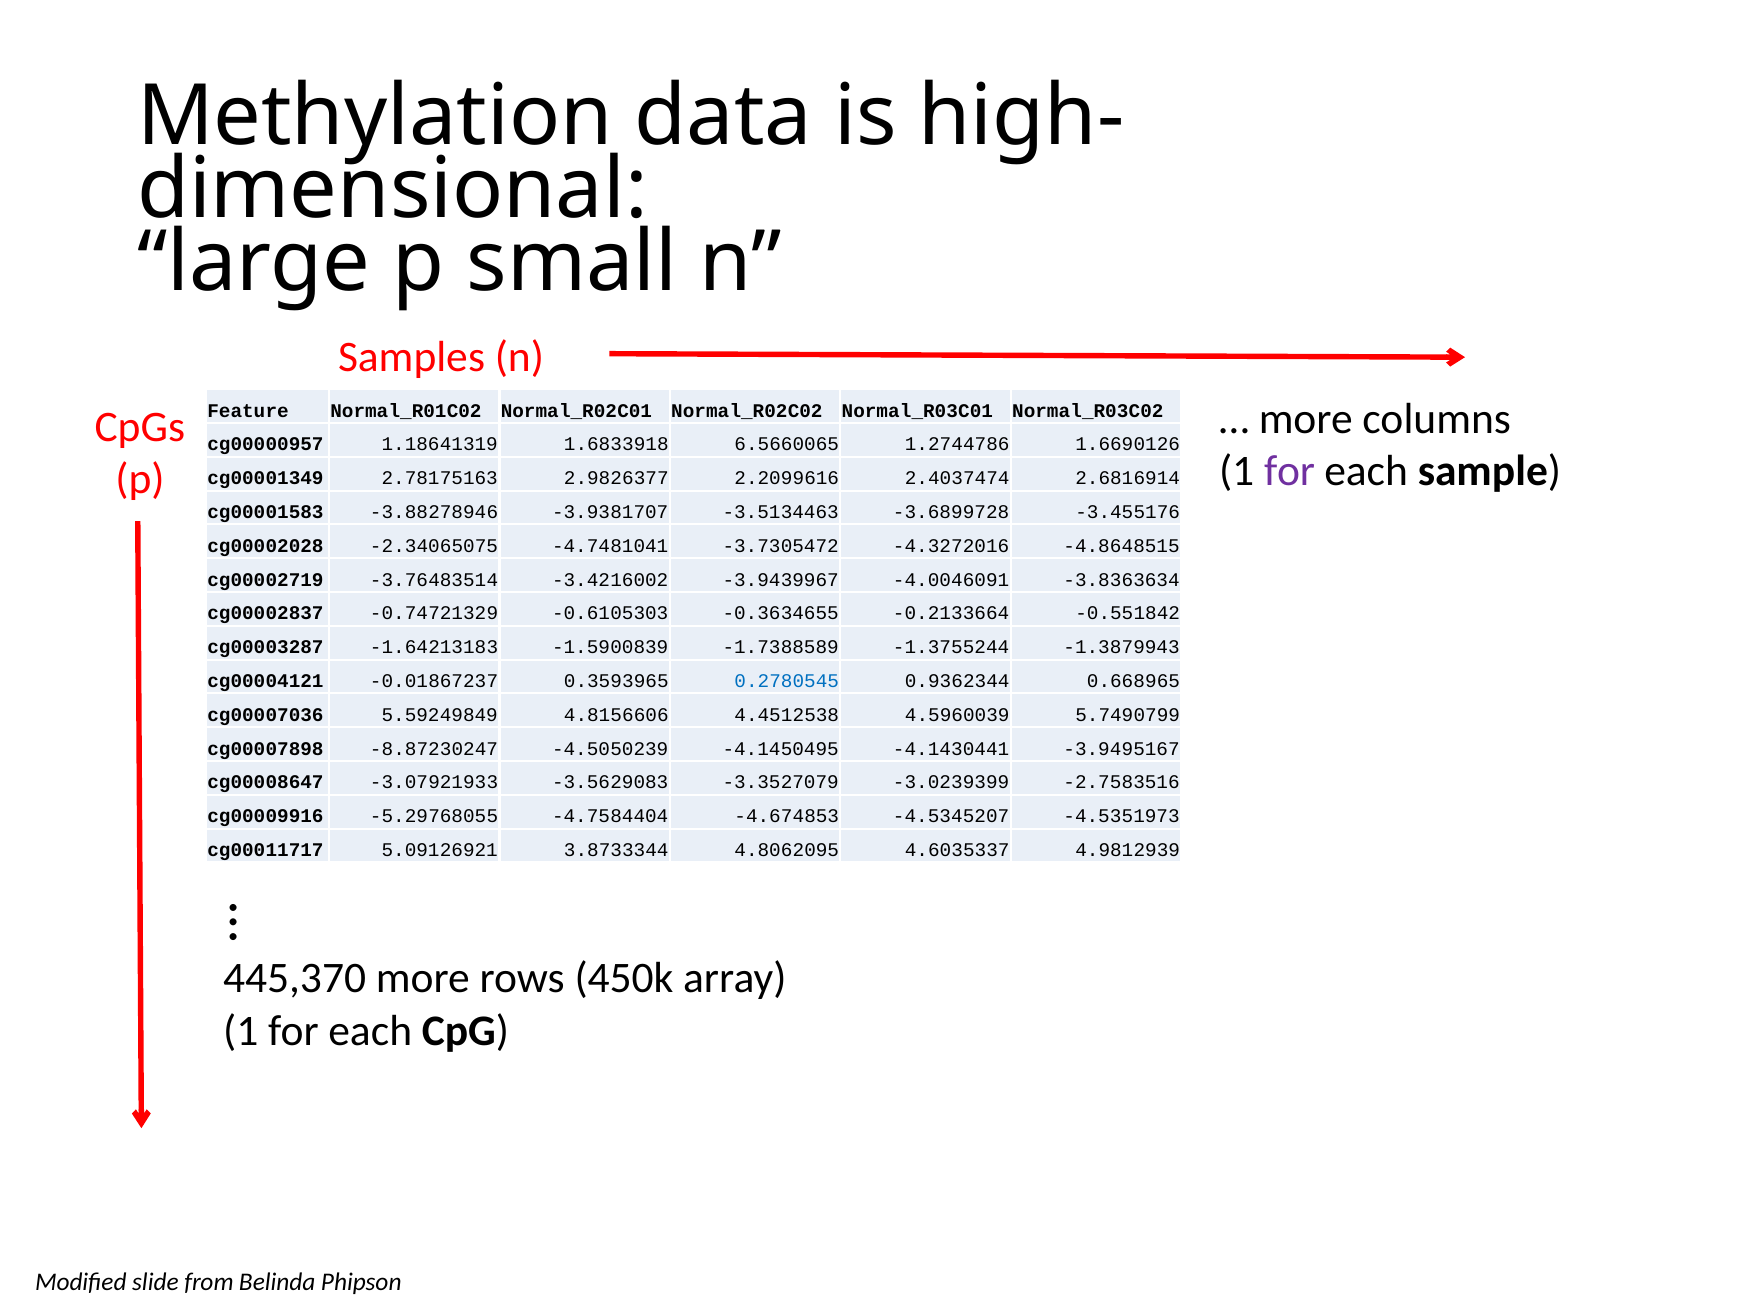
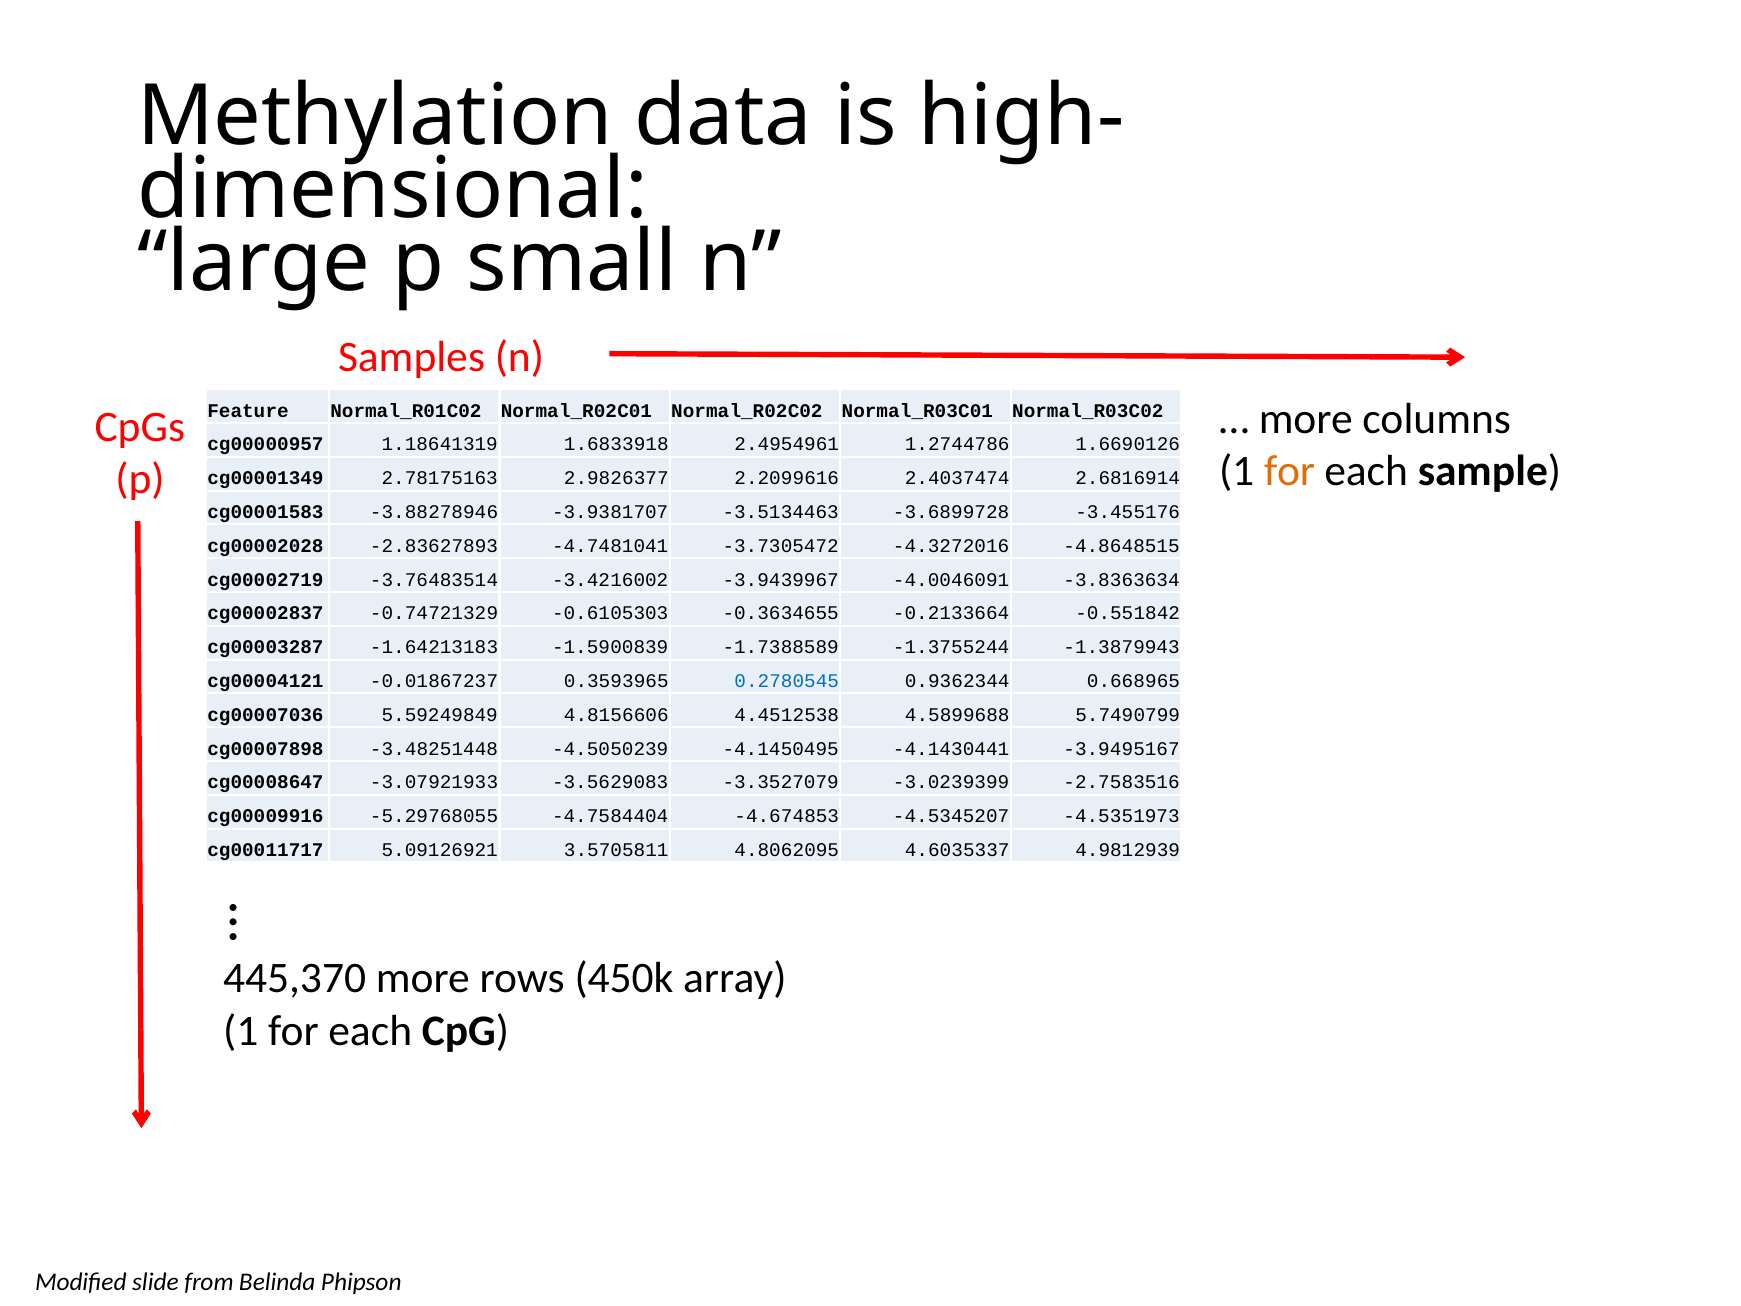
6.5660065: 6.5660065 -> 2.4954961 (787, 444)
for colour: purple -> orange (1289, 471)
-2.34065075: -2.34065075 -> -2.83627893 (434, 546)
4.5960039: 4.5960039 -> 4.5899688 (957, 715)
-8.87230247: -8.87230247 -> -3.48251448 (434, 749)
3.8733344: 3.8733344 -> 3.5705811 (616, 850)
